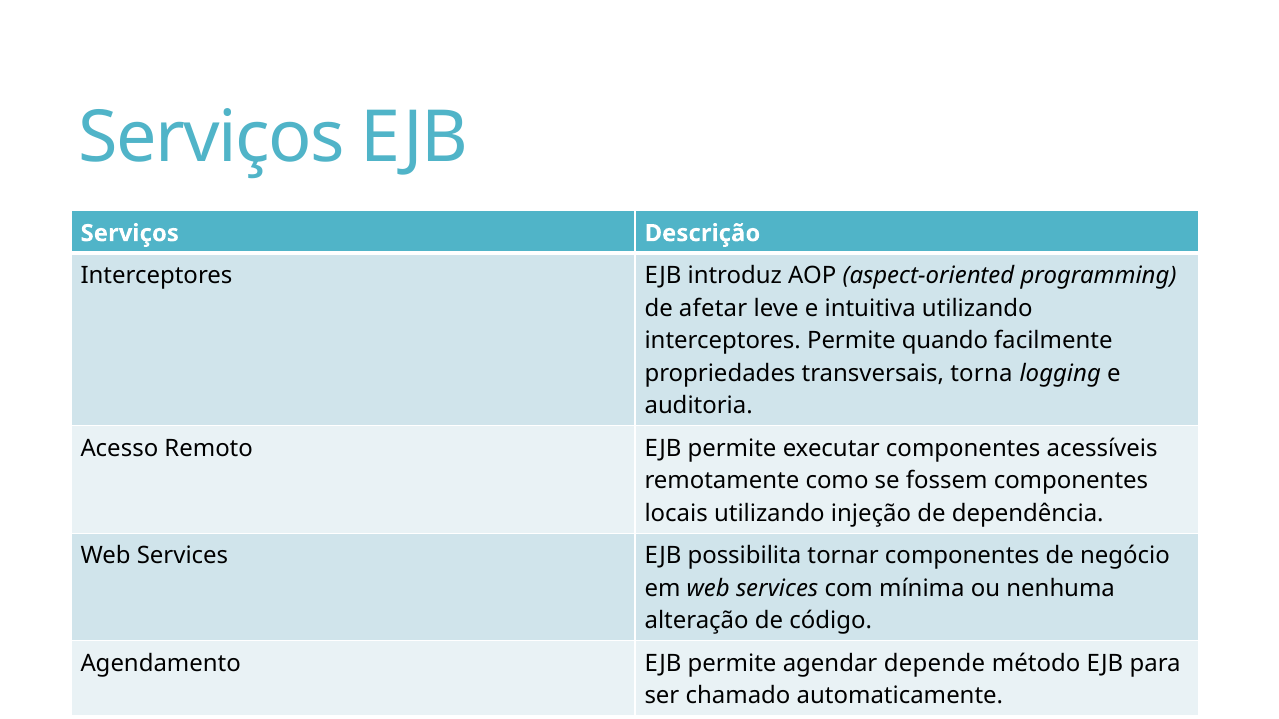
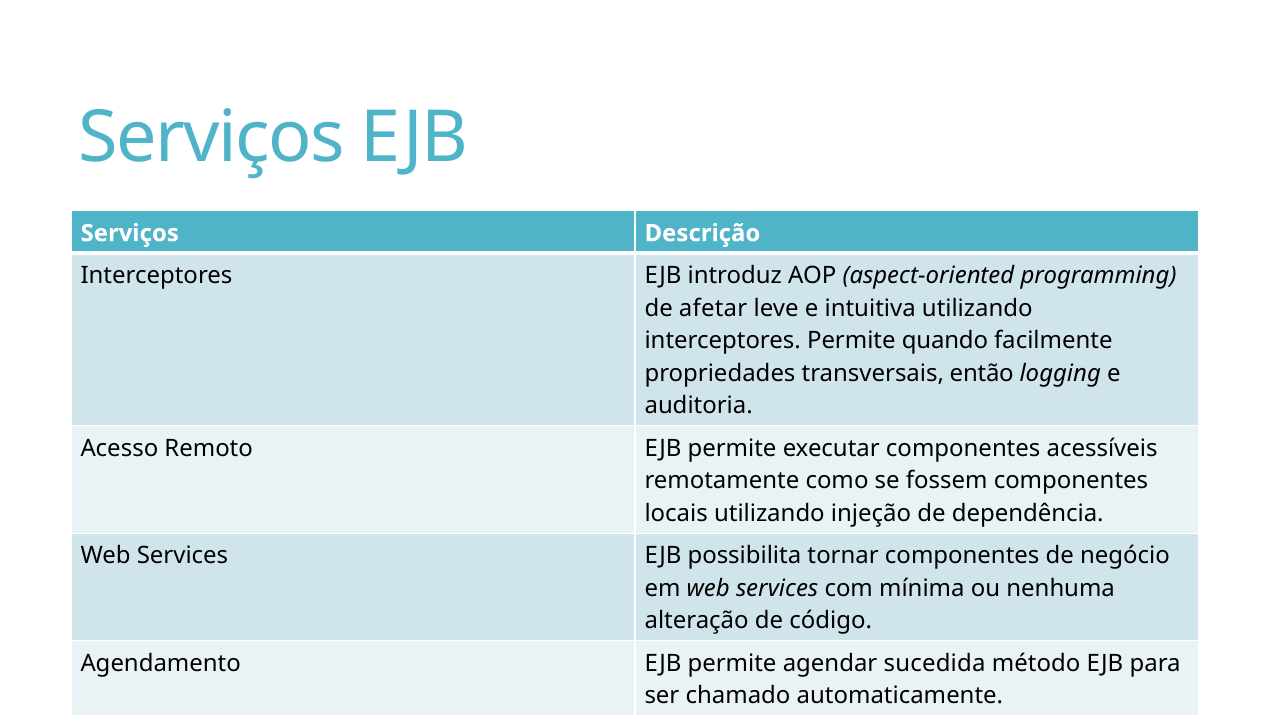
torna: torna -> então (982, 374)
depende: depende -> sucedida (935, 664)
